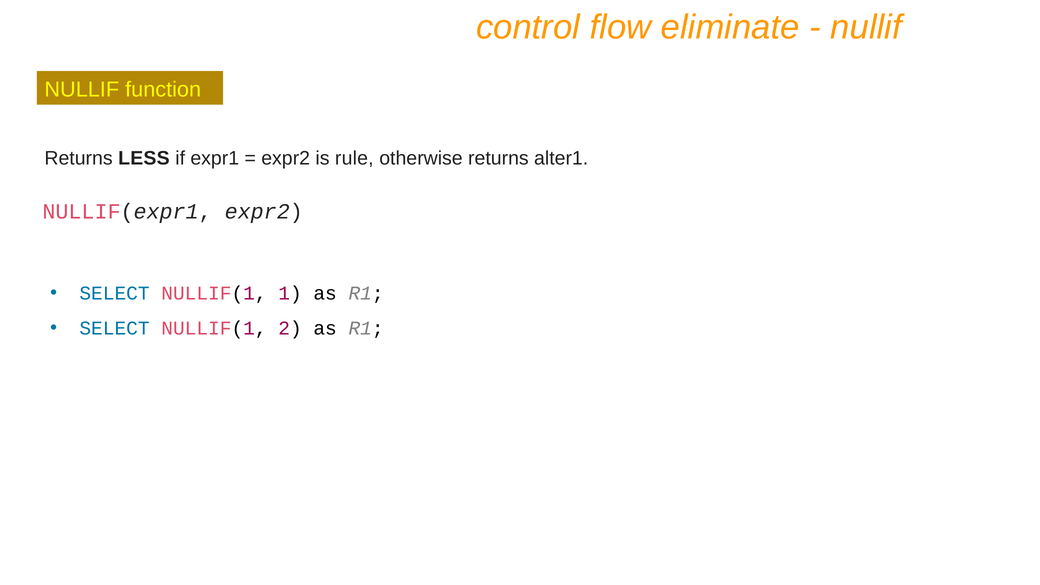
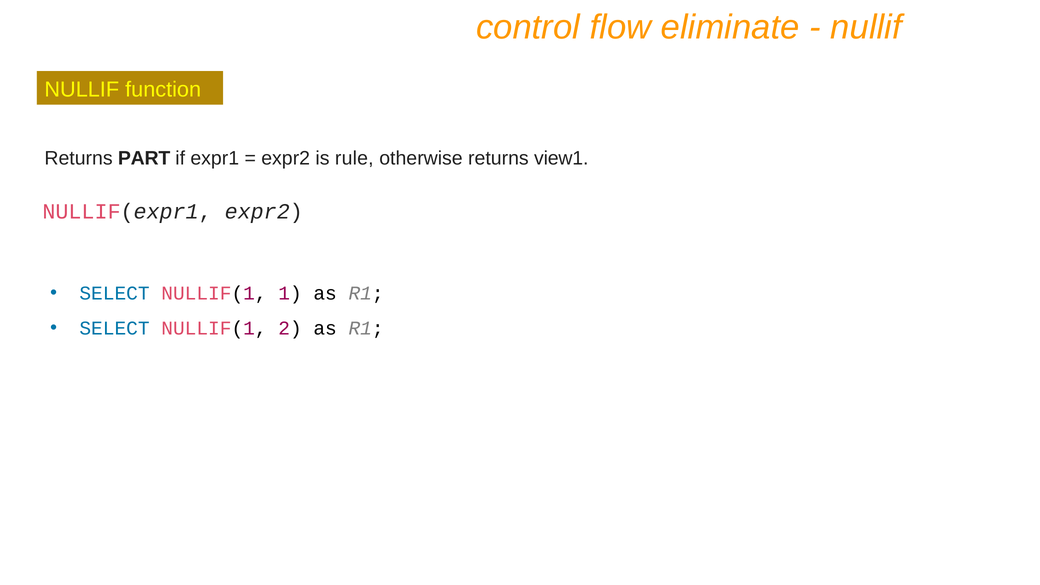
LESS: LESS -> PART (144, 158)
alter1: alter1 -> view1 (561, 158)
